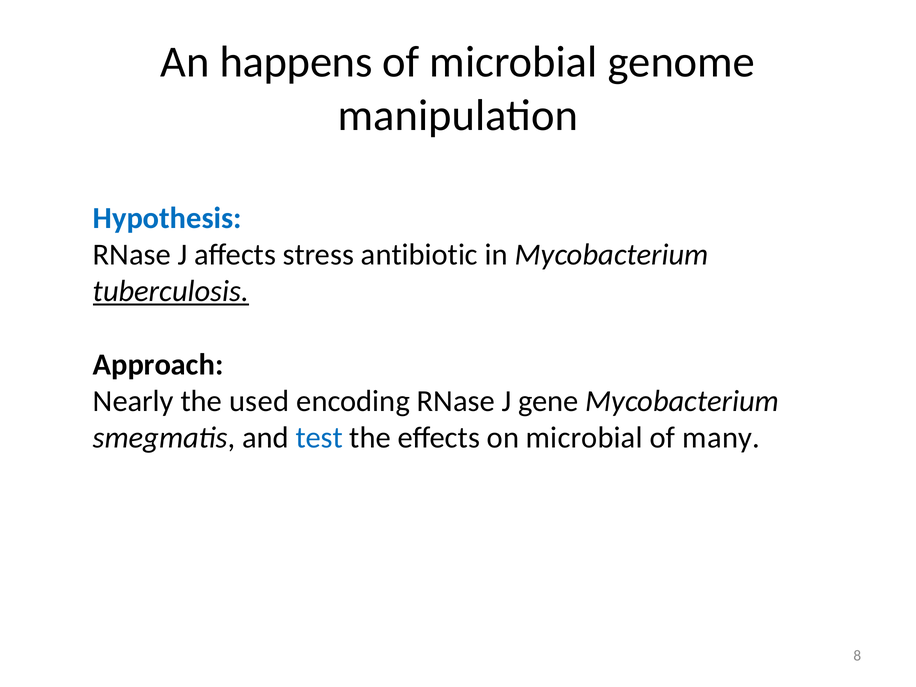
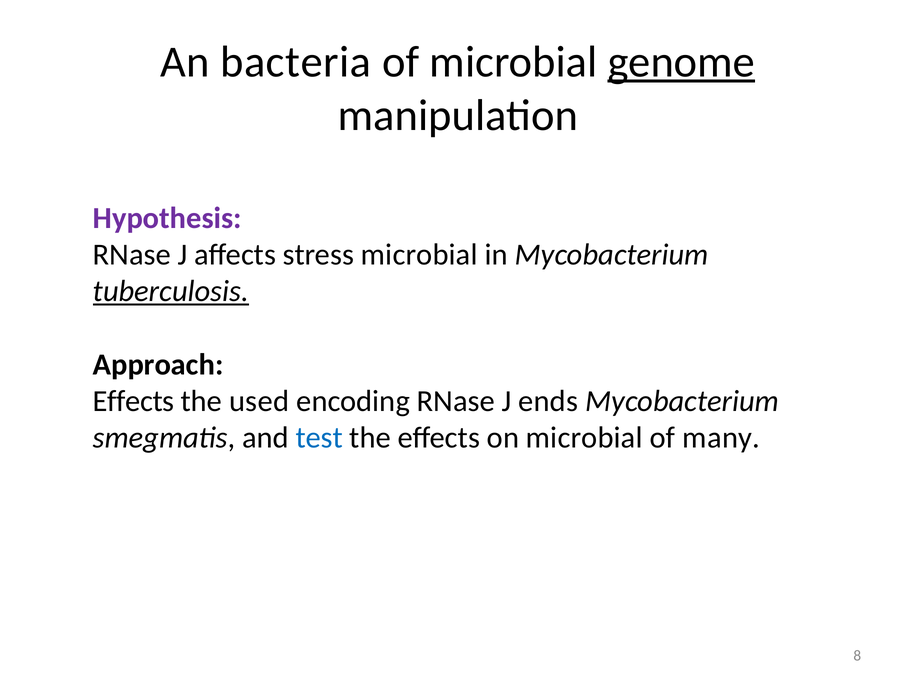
happens: happens -> bacteria (296, 62)
genome underline: none -> present (681, 62)
Hypothesis colour: blue -> purple (167, 218)
stress antibiotic: antibiotic -> microbial (419, 255)
Nearly: Nearly -> Effects (133, 401)
gene: gene -> ends (548, 401)
